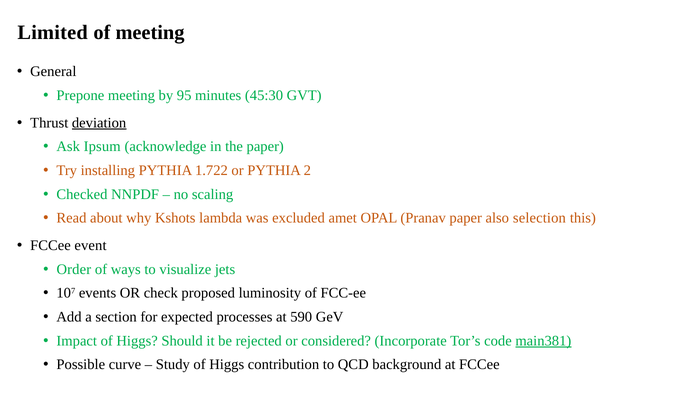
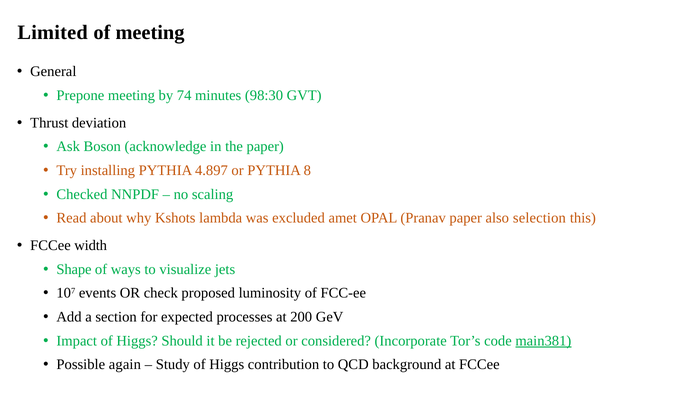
95: 95 -> 74 (184, 95)
45:30: 45:30 -> 98:30 (264, 95)
deviation underline: present -> none (99, 123)
Ipsum: Ipsum -> Boson (102, 147)
1.722: 1.722 -> 4.897 (211, 170)
2: 2 -> 8 (307, 170)
event: event -> width (91, 245)
Order: Order -> Shape (74, 269)
590: 590 -> 200 (301, 317)
curve: curve -> again (125, 364)
